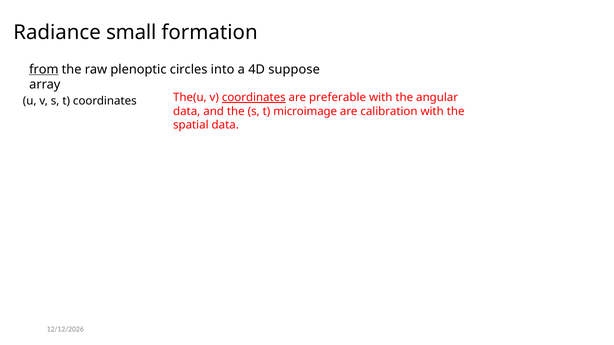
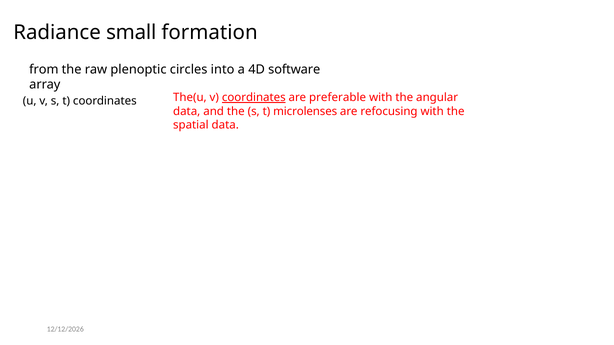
from underline: present -> none (44, 69)
suppose: suppose -> software (294, 69)
microimage: microimage -> microlenses (305, 111)
calibration: calibration -> refocusing (389, 111)
